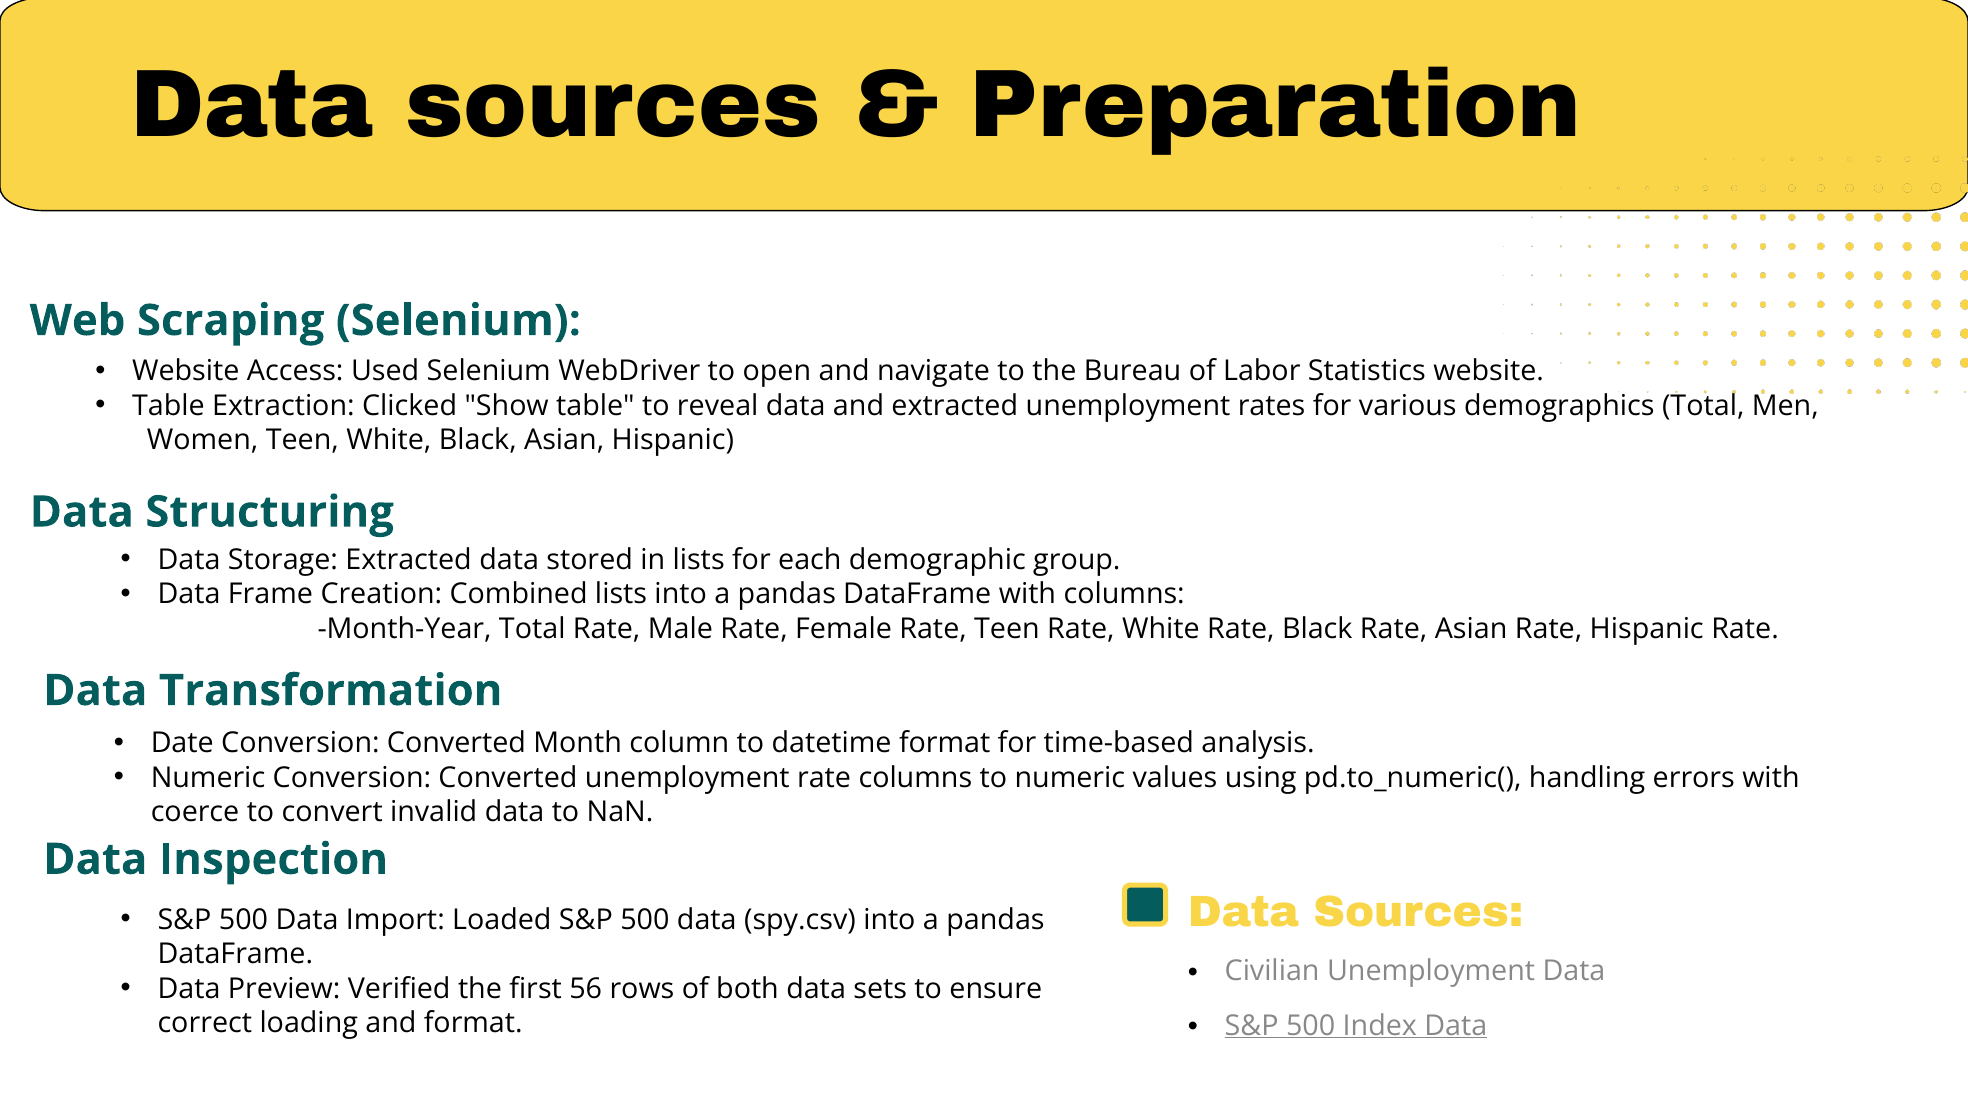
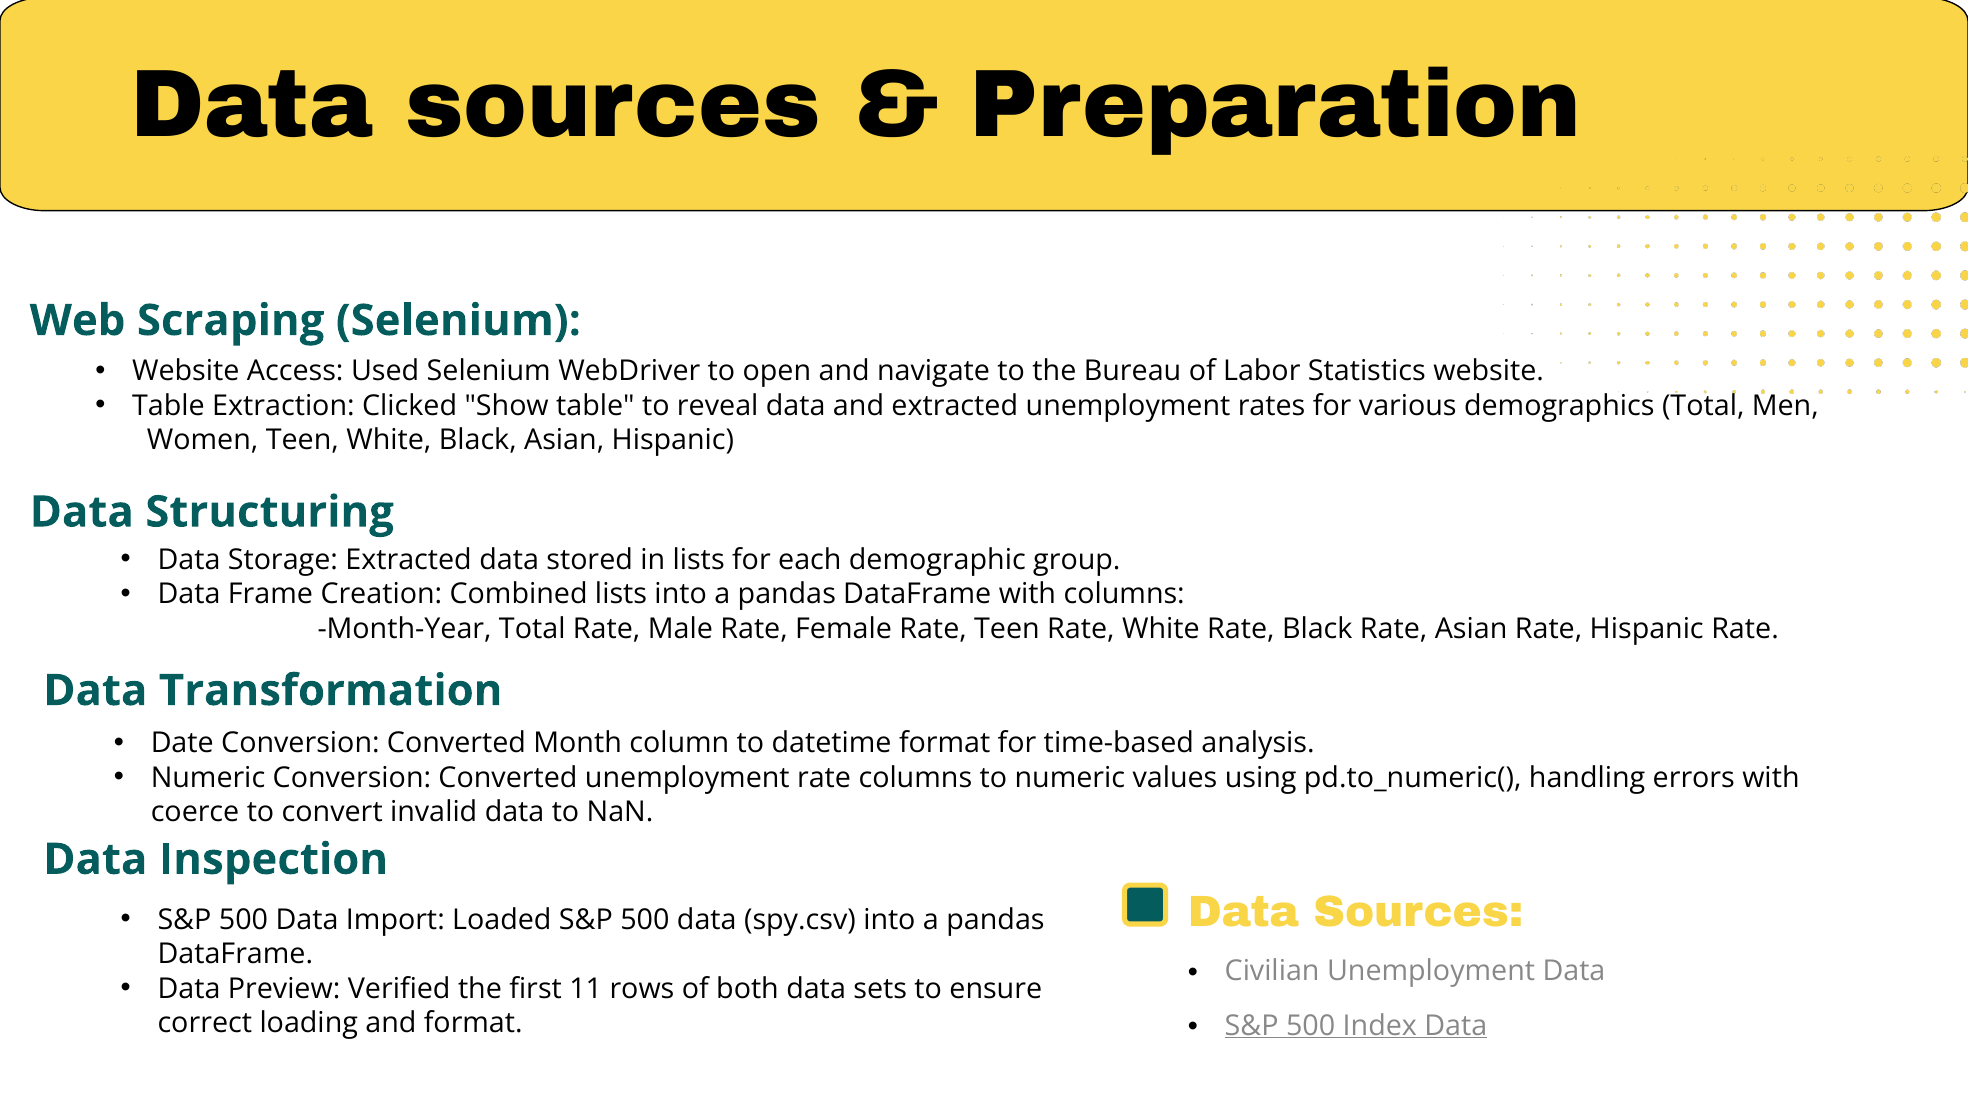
56: 56 -> 11 (586, 989)
